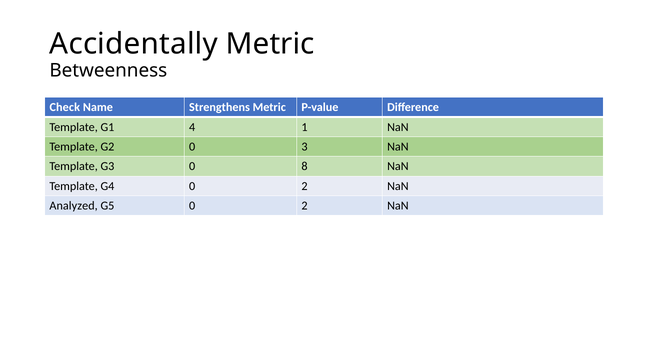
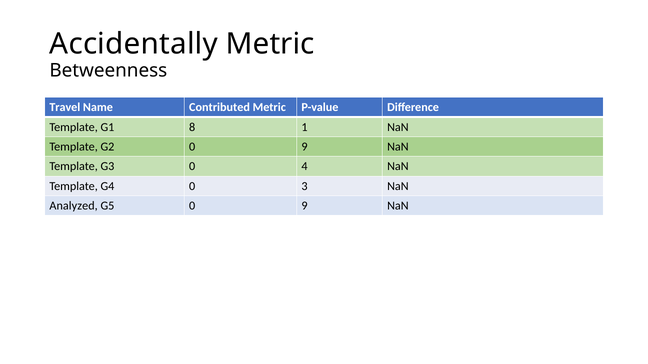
Check: Check -> Travel (65, 107)
Strengthens: Strengthens -> Contributed (220, 107)
4: 4 -> 8 (192, 127)
G2 0 3: 3 -> 9 (305, 147)
8: 8 -> 4 (305, 167)
G4 0 2: 2 -> 3 (305, 186)
G5 0 2: 2 -> 9 (305, 206)
